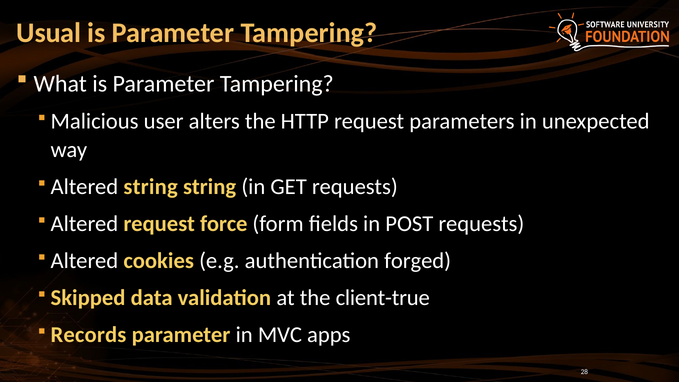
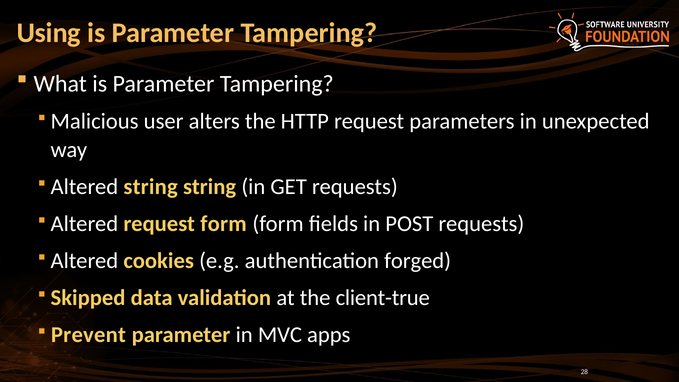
Usual: Usual -> Using (49, 33)
request force: force -> form (224, 224)
Records: Records -> Prevent (88, 335)
